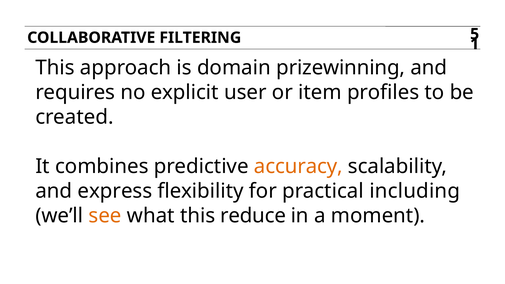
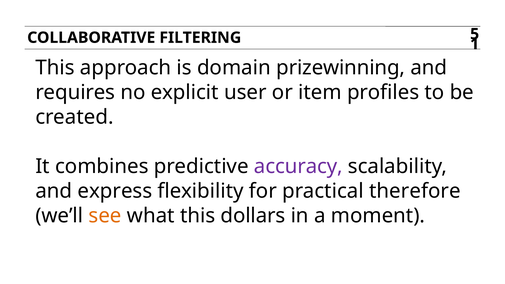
accuracy colour: orange -> purple (298, 166)
including: including -> therefore (415, 191)
reduce: reduce -> dollars (253, 215)
